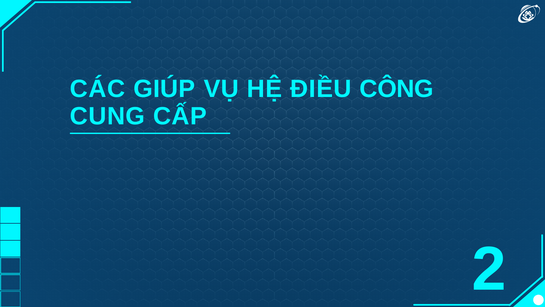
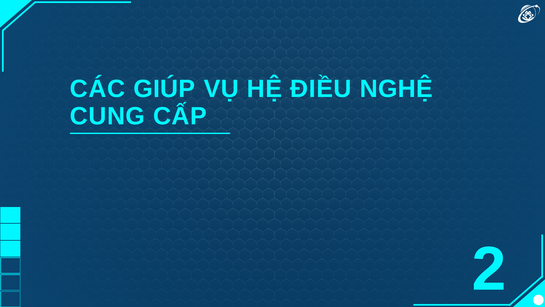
CÔNG: CÔNG -> NGHỆ (396, 89)
